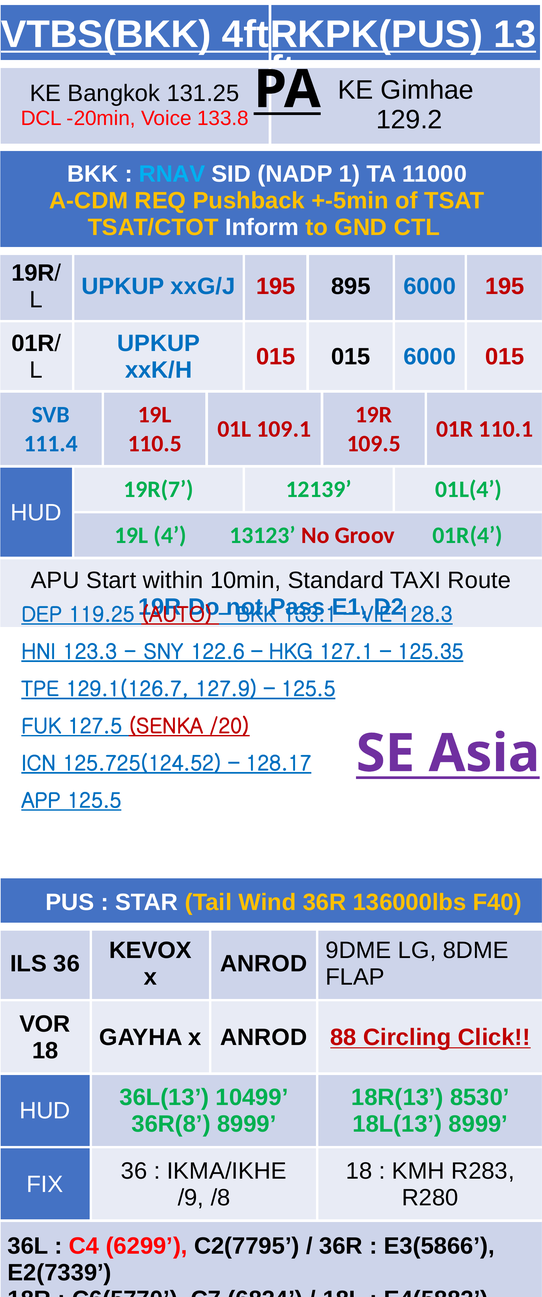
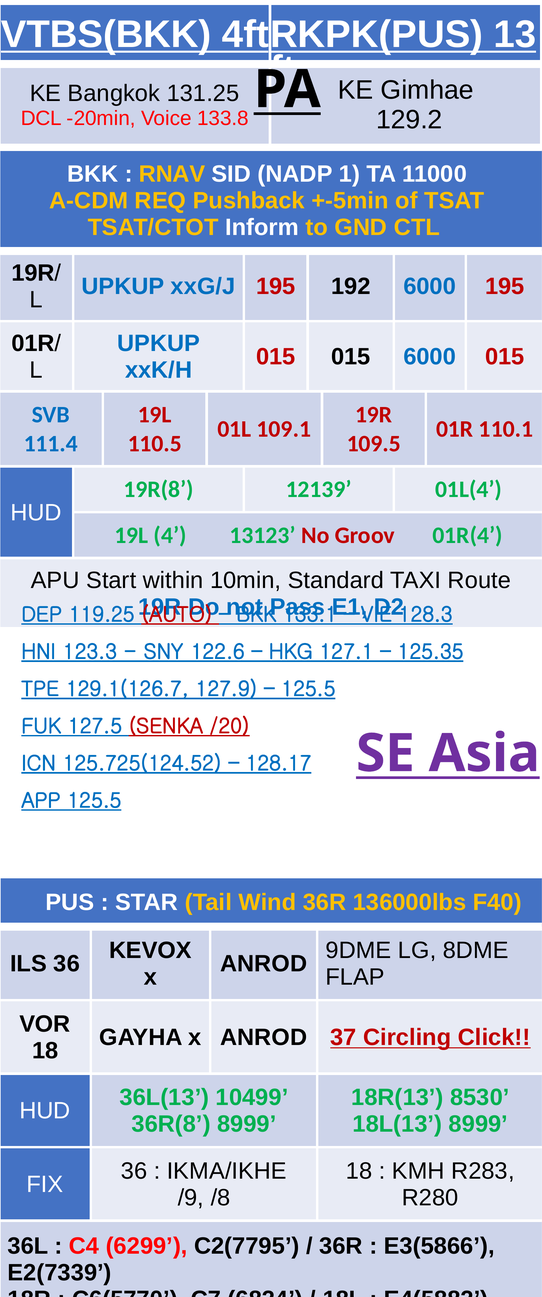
RNAV colour: light blue -> yellow (172, 174)
895: 895 -> 192 (351, 286)
19R(7: 19R(7 -> 19R(8 (158, 489)
88: 88 -> 37 (343, 1037)
